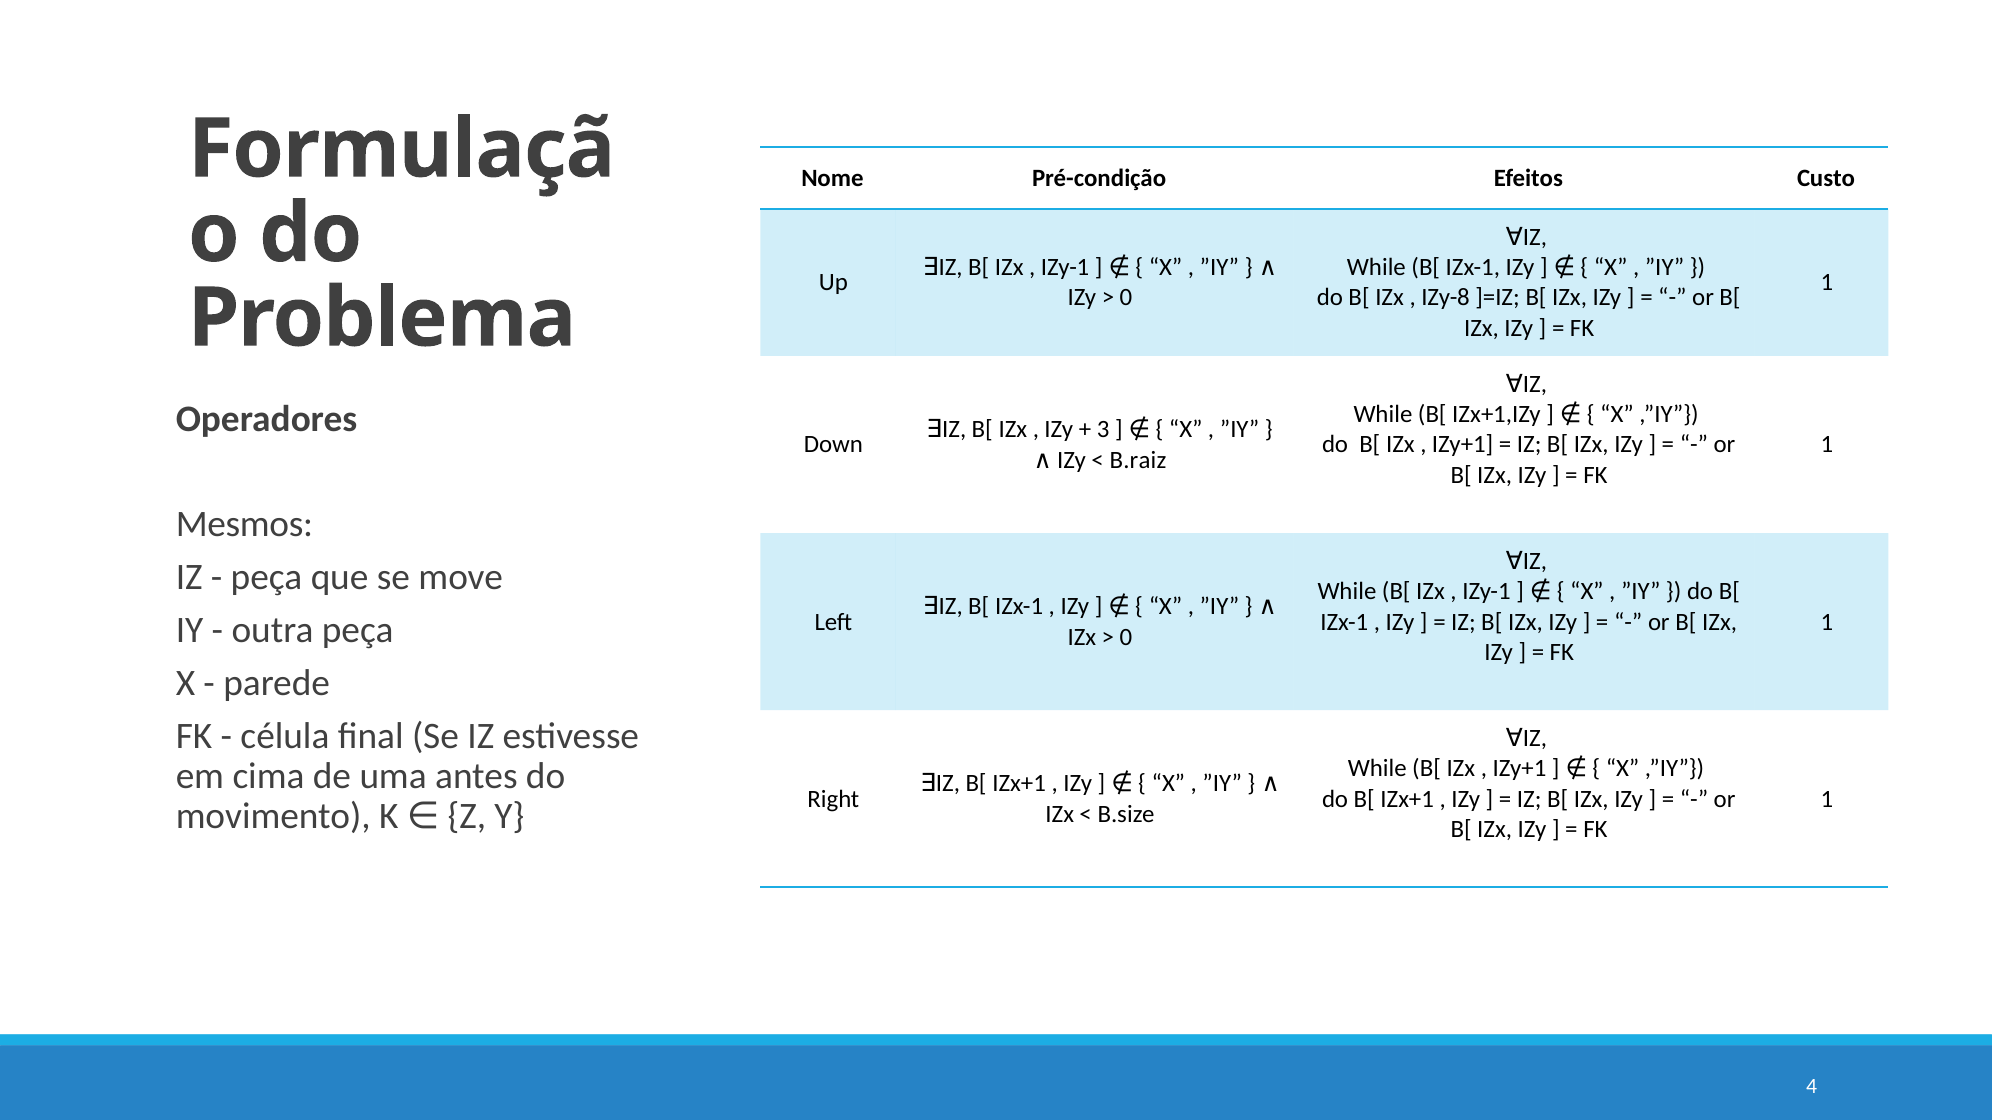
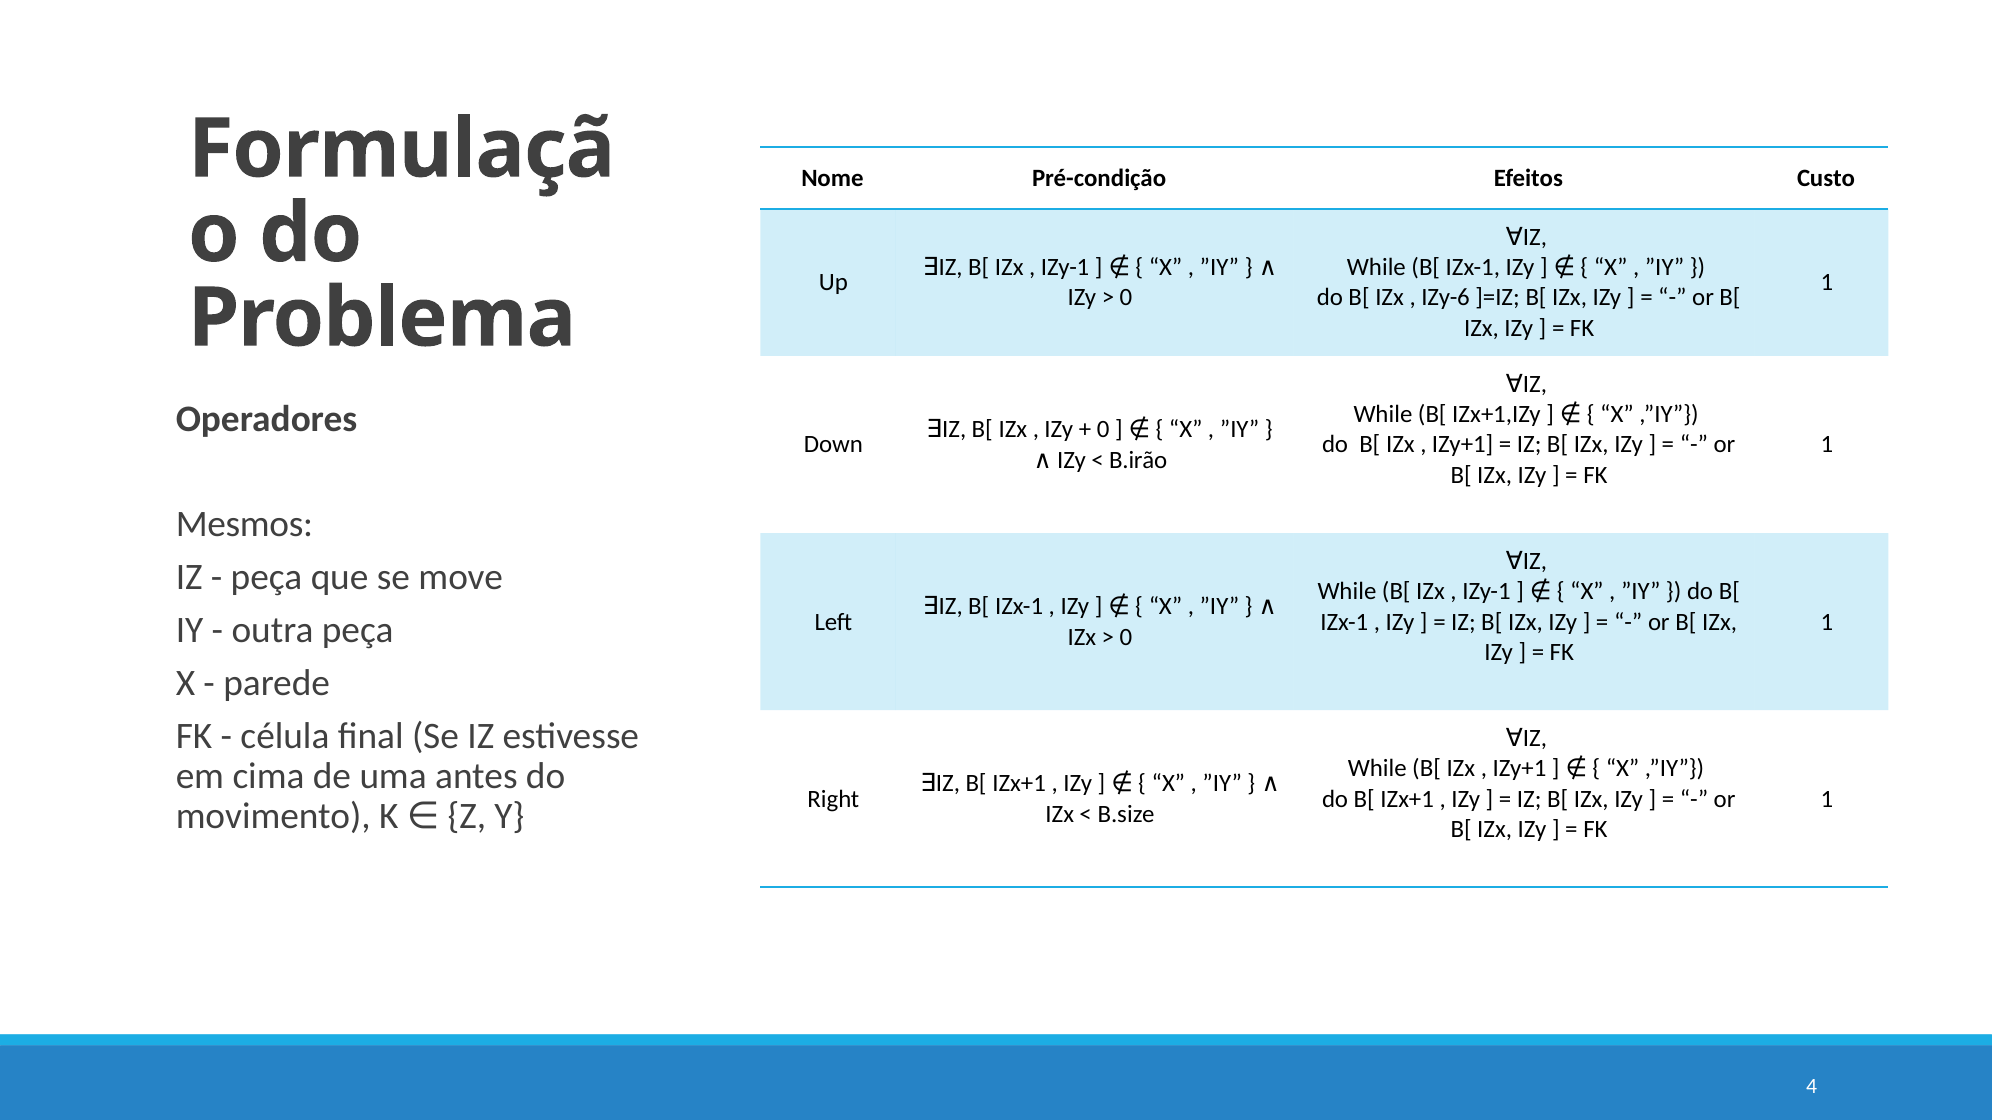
IZy-8: IZy-8 -> IZy-6 (1446, 298)
3: 3 -> 0 (1103, 430)
B.raiz: B.raiz -> B.irão (1138, 460)
